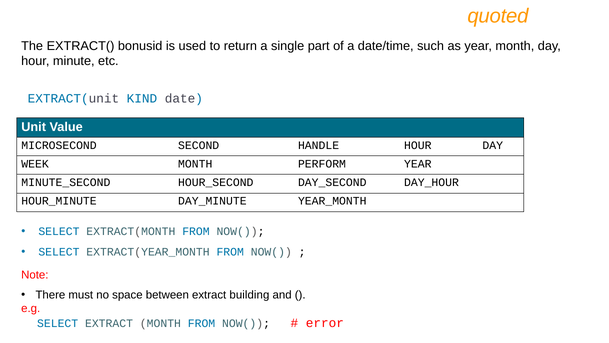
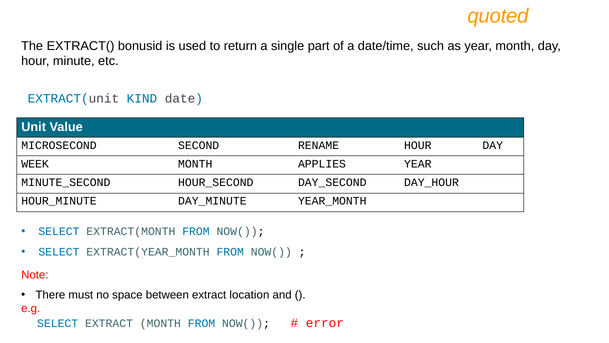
HANDLE: HANDLE -> RENAME (319, 145)
PERFORM: PERFORM -> APPLIES (322, 164)
building: building -> location (249, 294)
